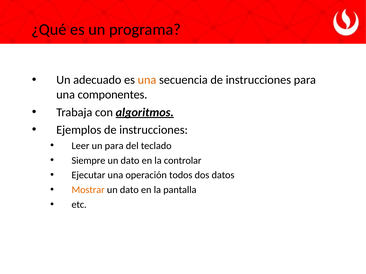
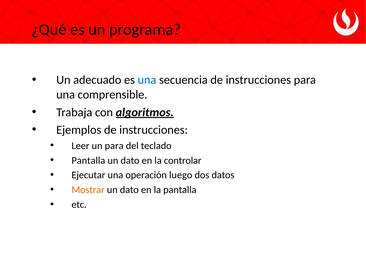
una colour: orange -> blue (147, 80)
componentes: componentes -> comprensible (112, 95)
Siempre: Siempre -> Pantalla (88, 161)
todos: todos -> luego (181, 175)
